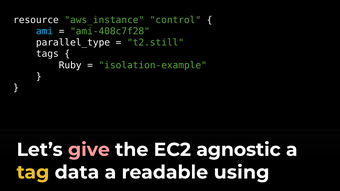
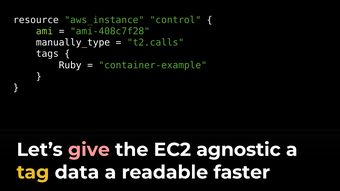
ami colour: light blue -> light green (45, 31)
parallel_type: parallel_type -> manually_type (73, 43)
t2.still: t2.still -> t2.calls (156, 43)
isolation-example: isolation-example -> container-example (153, 65)
using: using -> faster (242, 173)
